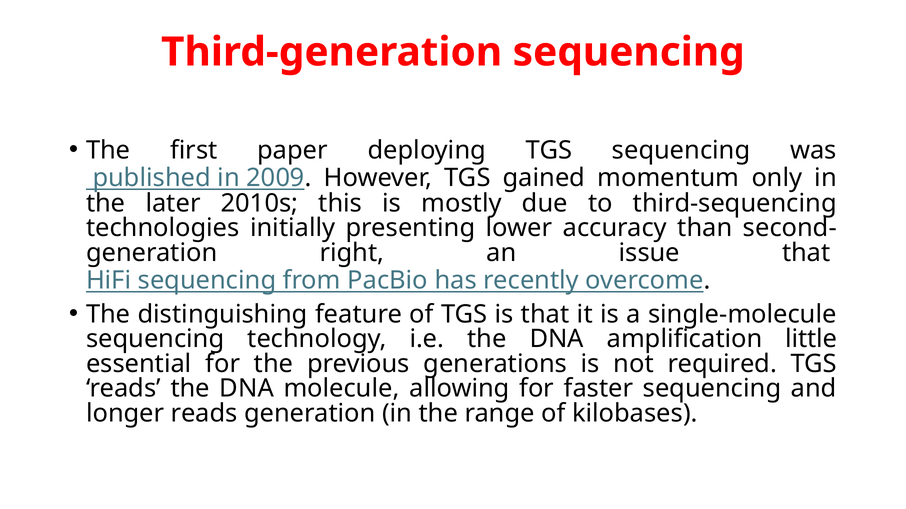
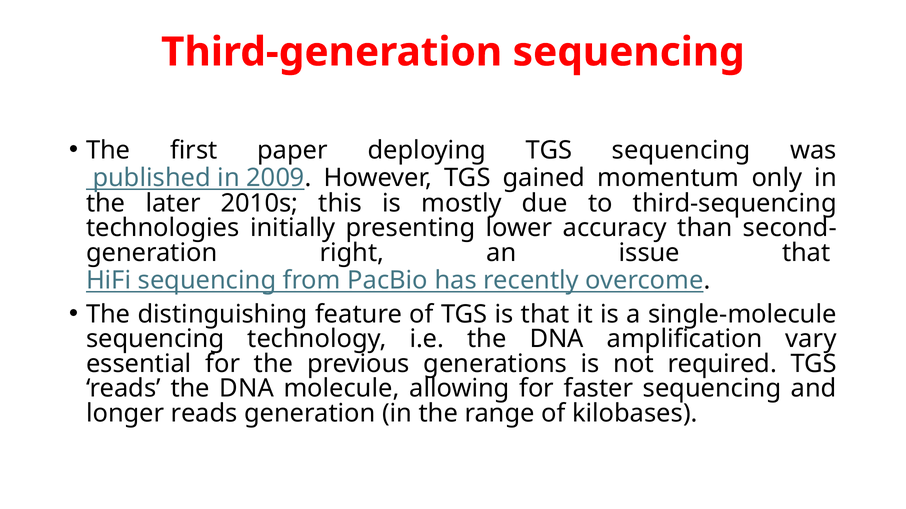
little: little -> vary (811, 339)
